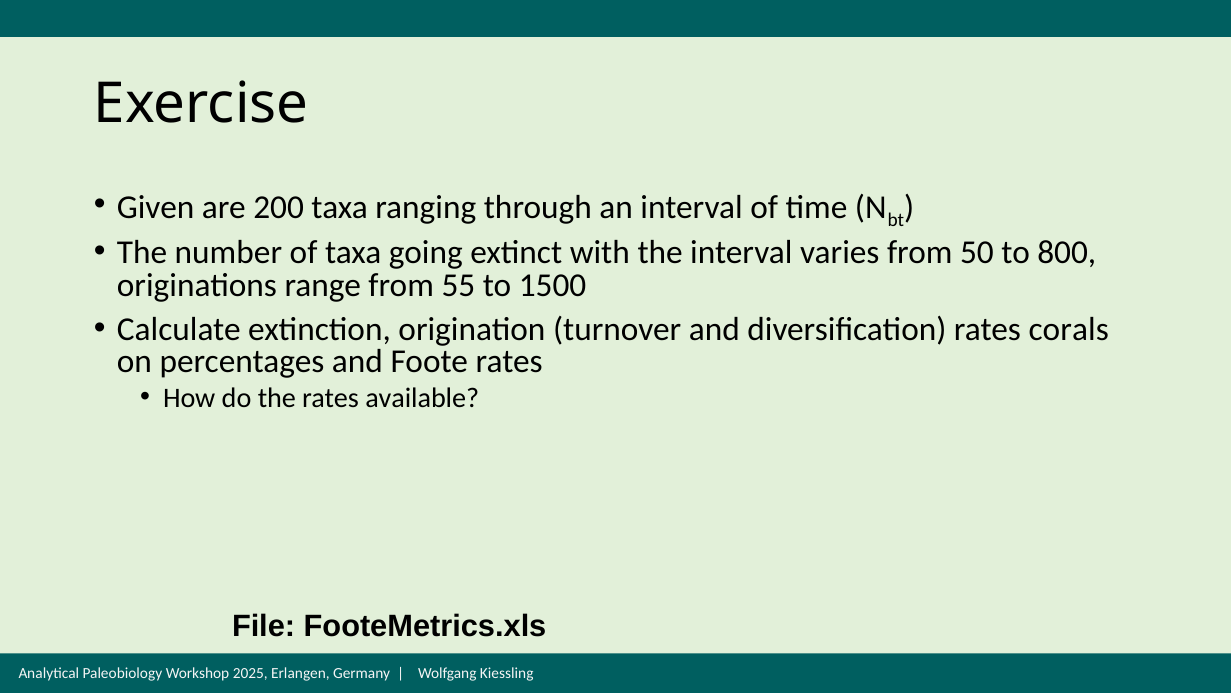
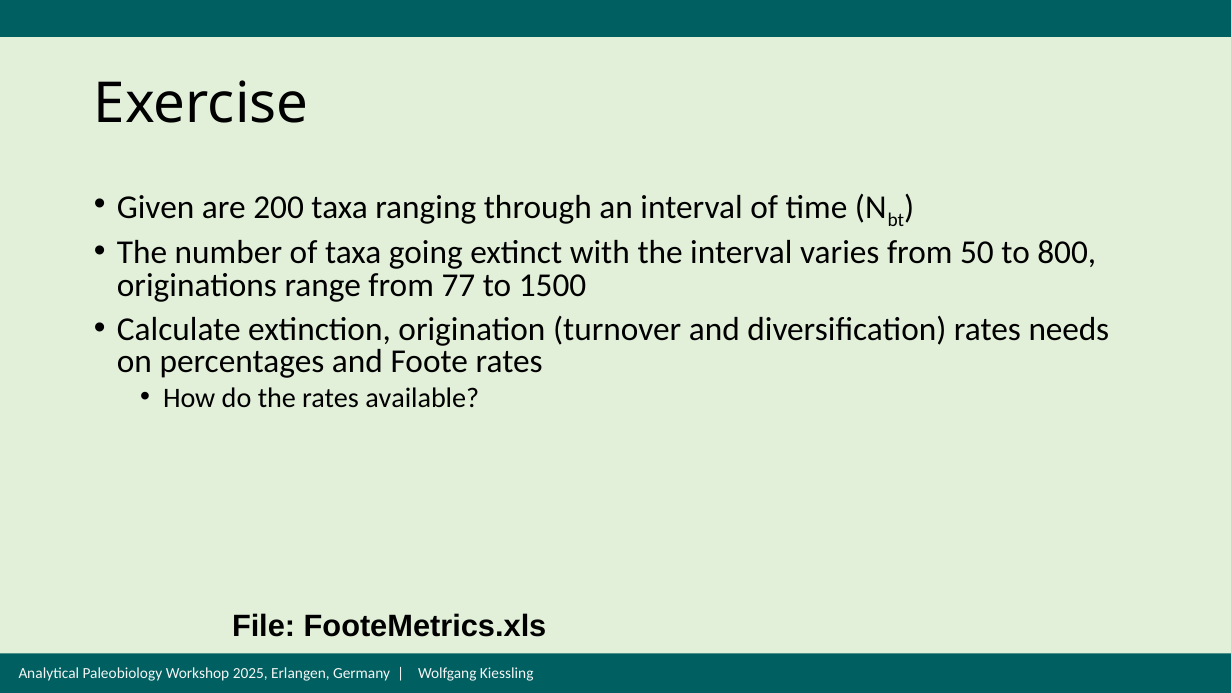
55: 55 -> 77 (458, 285)
corals: corals -> needs (1069, 330)
